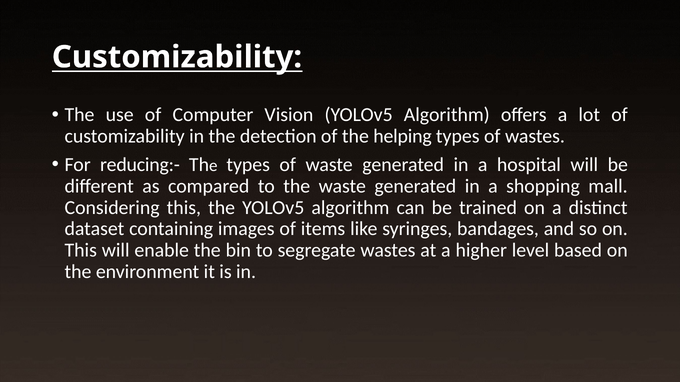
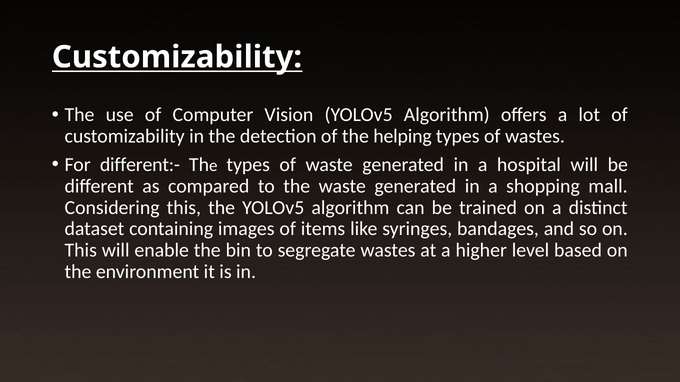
reducing:-: reducing:- -> different:- (140, 165)
